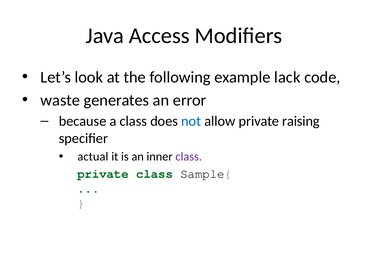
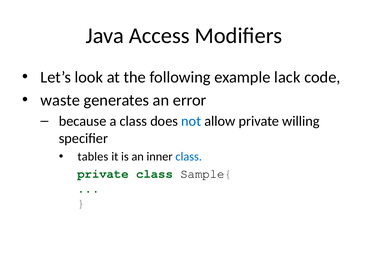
raising: raising -> willing (301, 121)
actual: actual -> tables (93, 157)
class colour: purple -> blue (189, 157)
